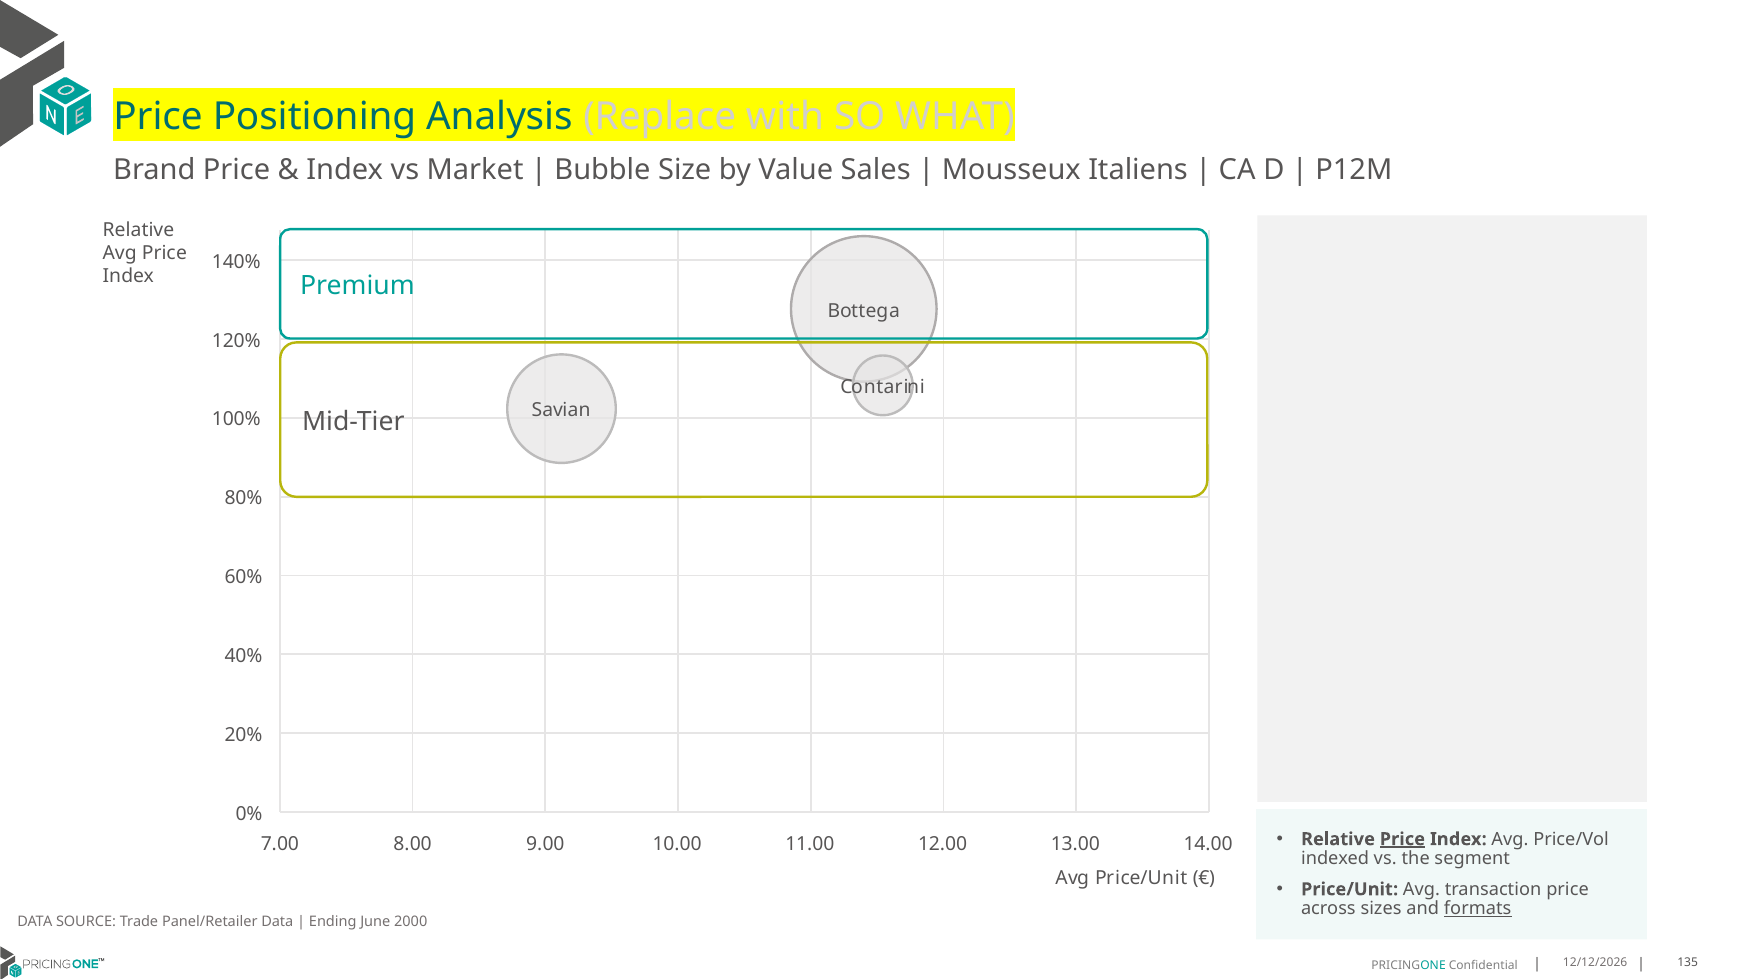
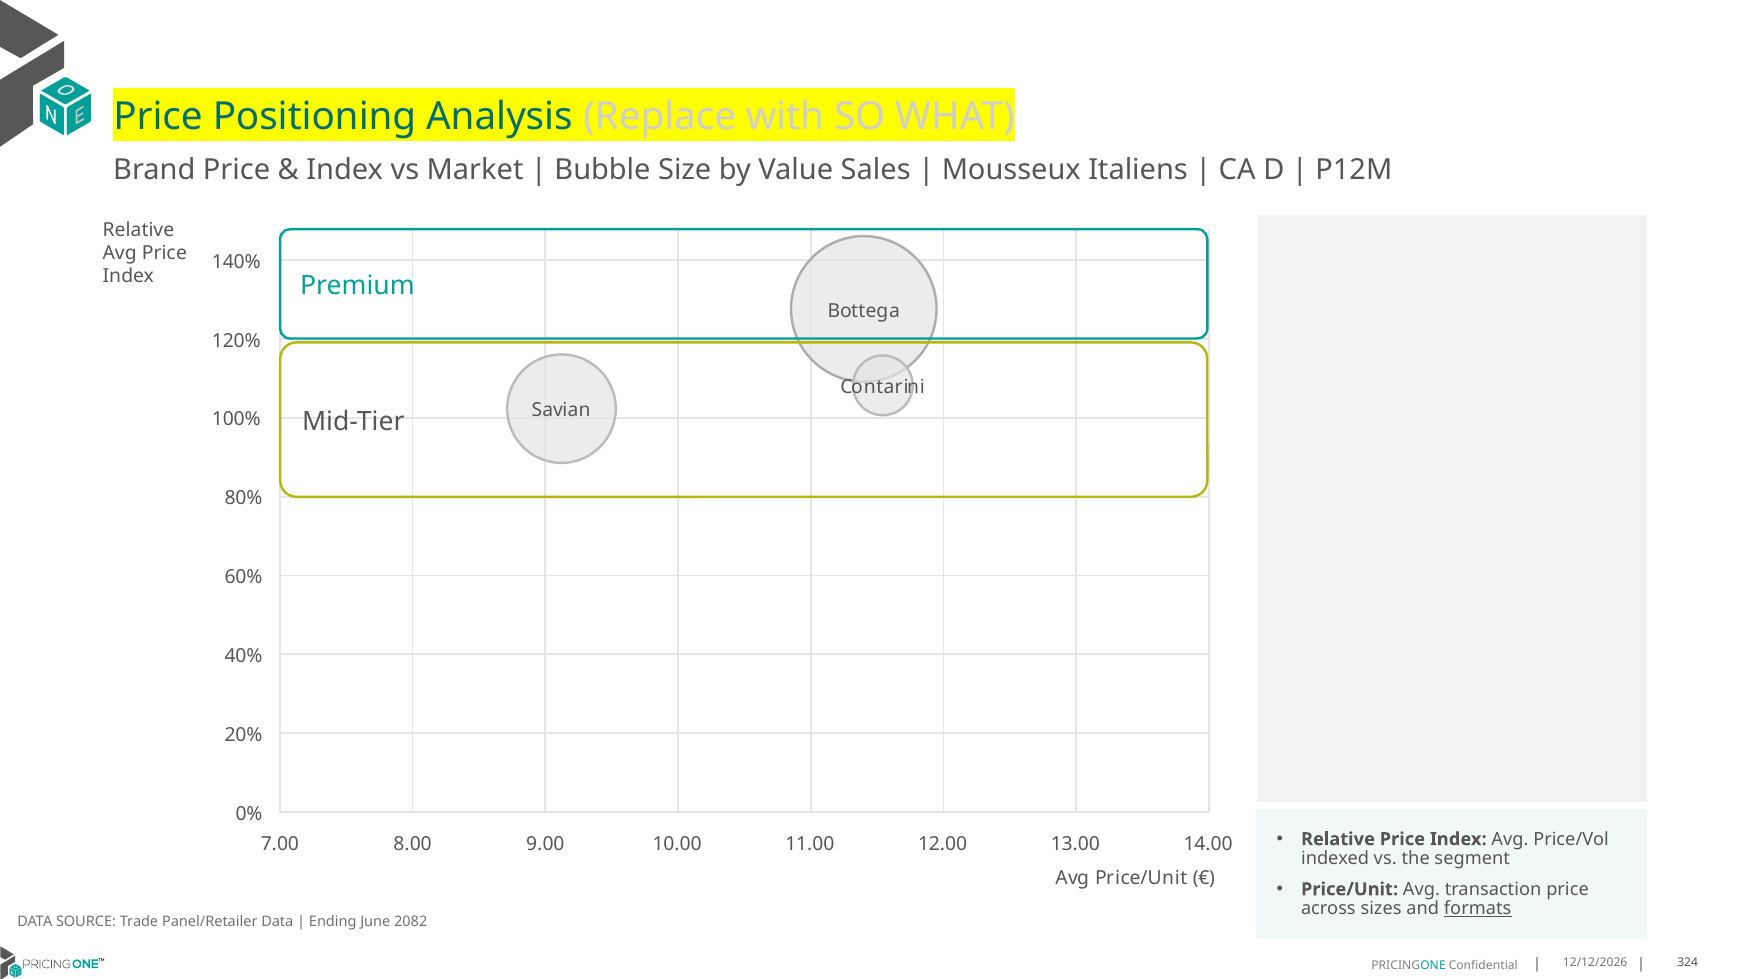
Price underline: present -> none (1402, 839)
2000: 2000 -> 2082 (411, 922)
135: 135 -> 324 (1688, 963)
